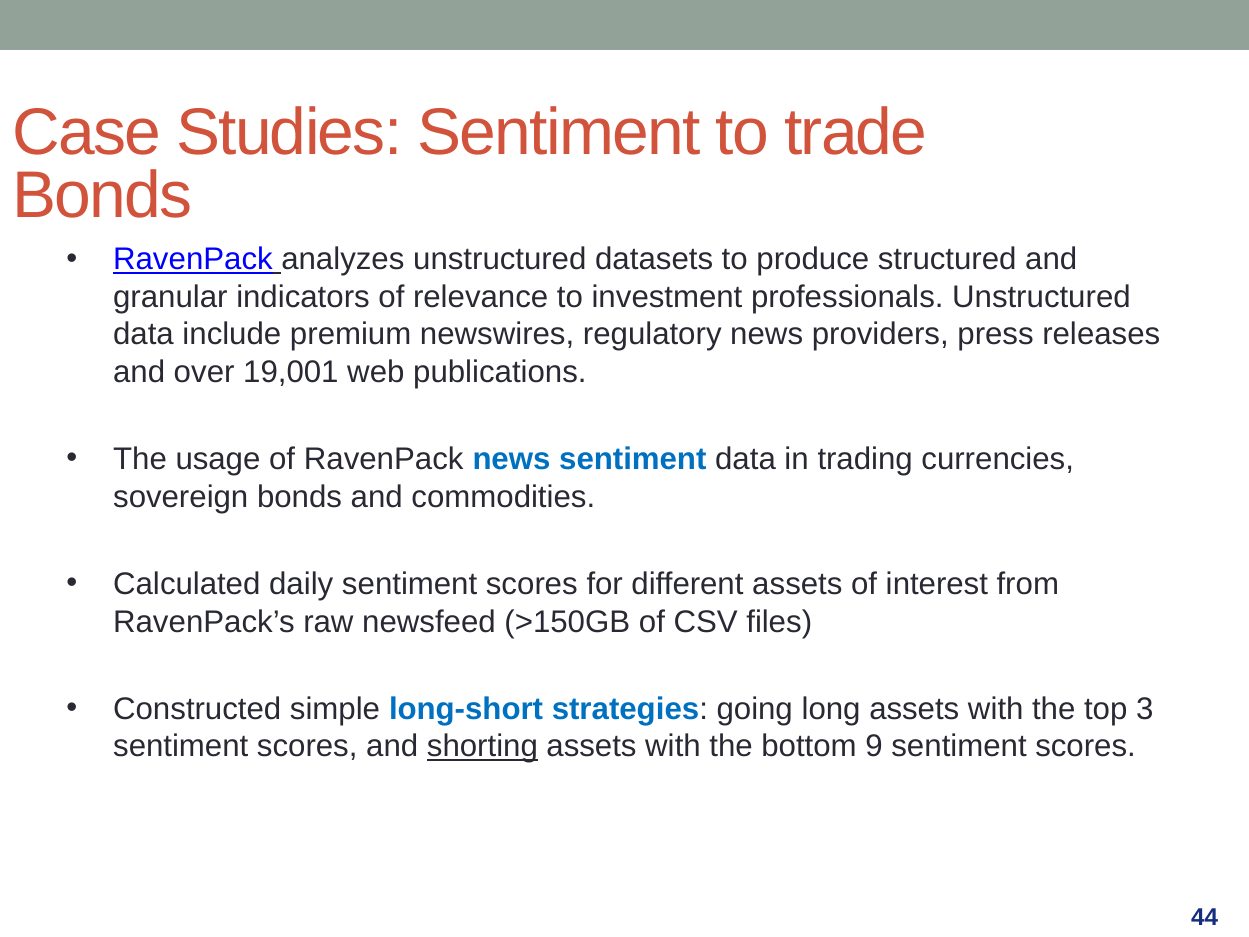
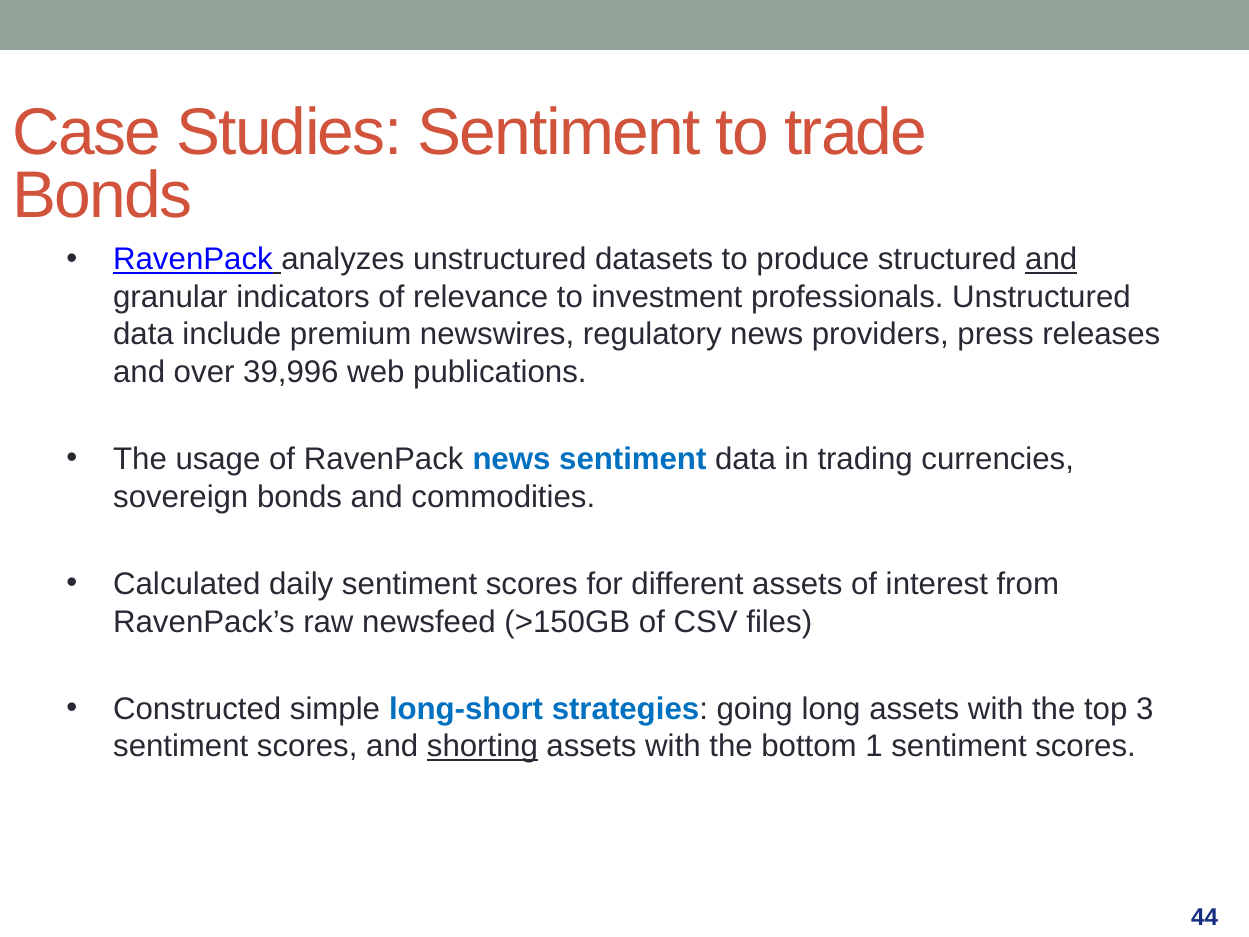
and underline: none -> present (1051, 259)
19,001: 19,001 -> 39,996 (291, 372)
9: 9 -> 1 (874, 746)
